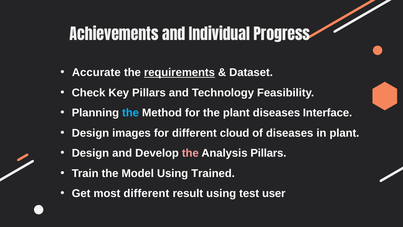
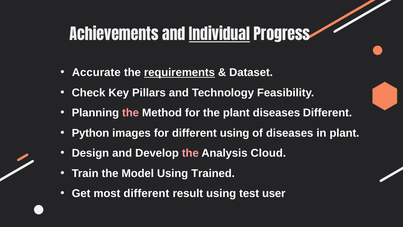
Individual underline: none -> present (219, 35)
the colour: light blue -> pink (131, 113)
diseases Interface: Interface -> Different (327, 113)
Design: Design -> Python (90, 133)
different cloud: cloud -> using (235, 133)
Analysis Pillars: Pillars -> Cloud (268, 153)
